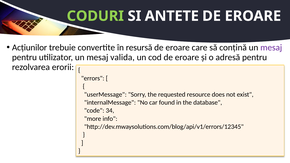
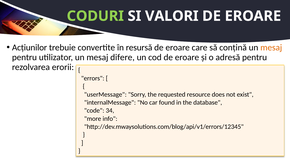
ANTETE: ANTETE -> VALORI (172, 16)
mesaj colour: purple -> orange (271, 47)
valida: valida -> difere (122, 57)
